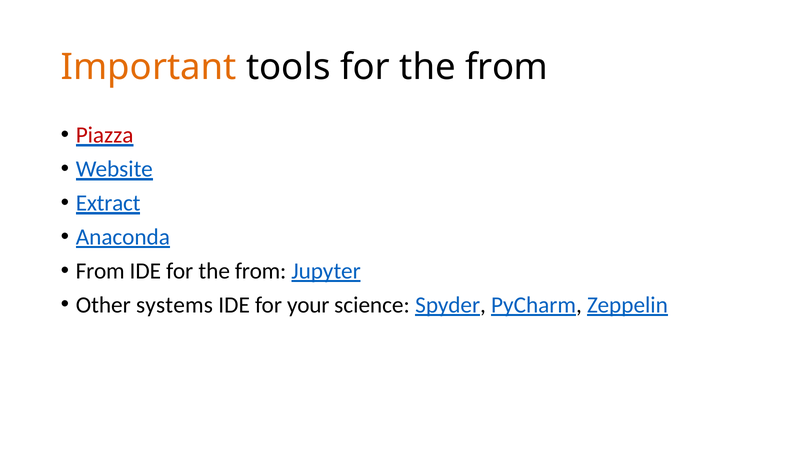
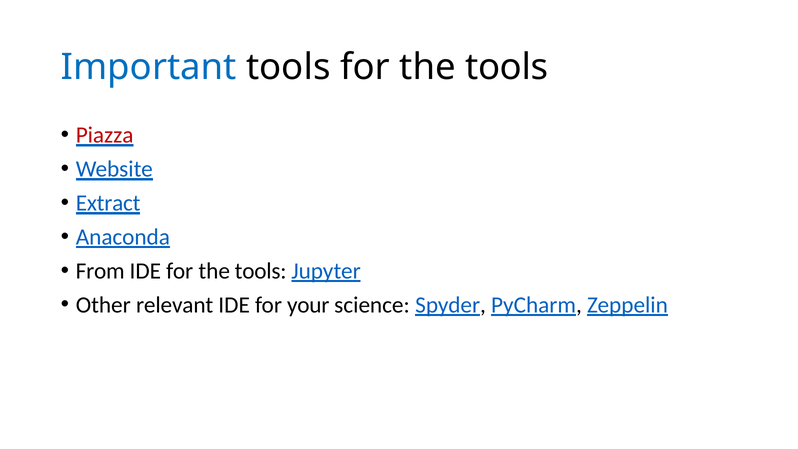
Important colour: orange -> blue (149, 67)
tools for the from: from -> tools (507, 67)
IDE for the from: from -> tools (261, 271)
systems: systems -> relevant (175, 305)
